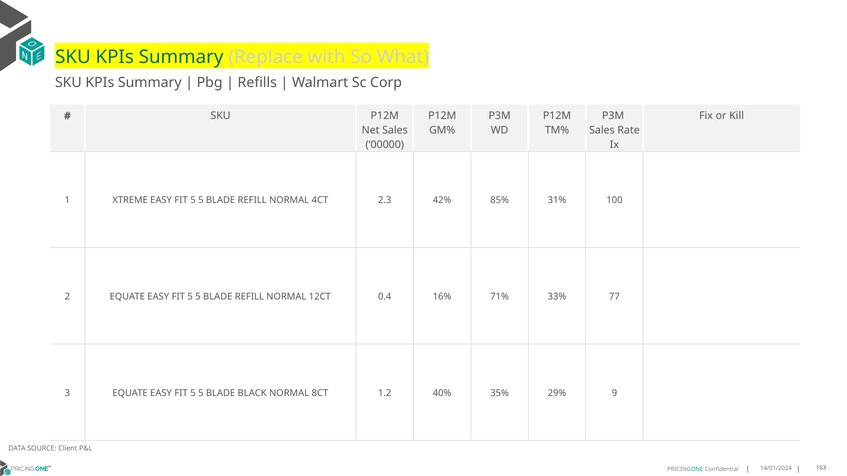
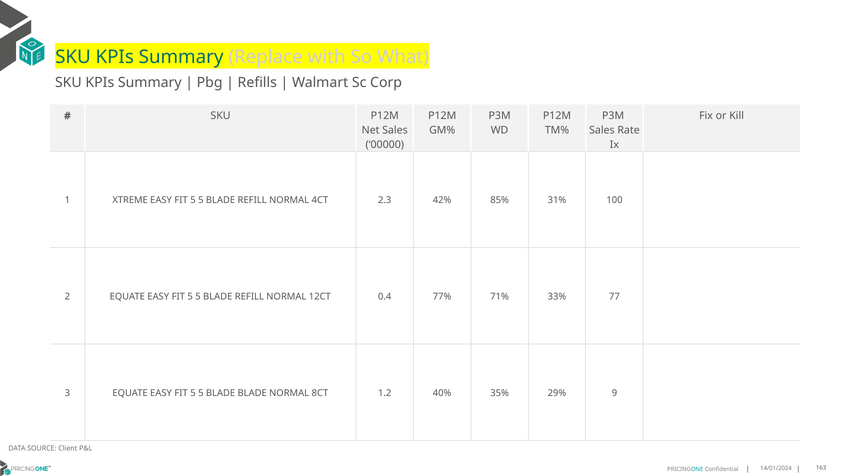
16%: 16% -> 77% (442, 297)
BLADE BLACK: BLACK -> BLADE (252, 393)
